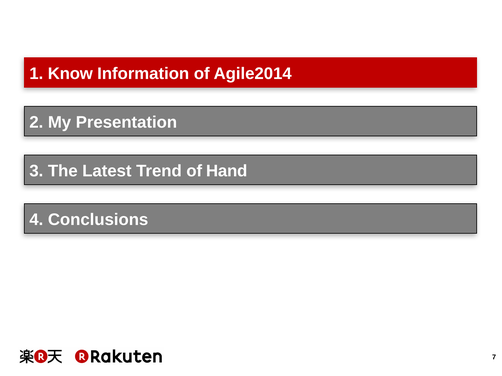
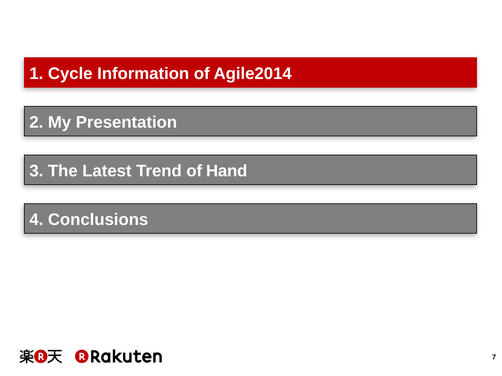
Know: Know -> Cycle (70, 74)
